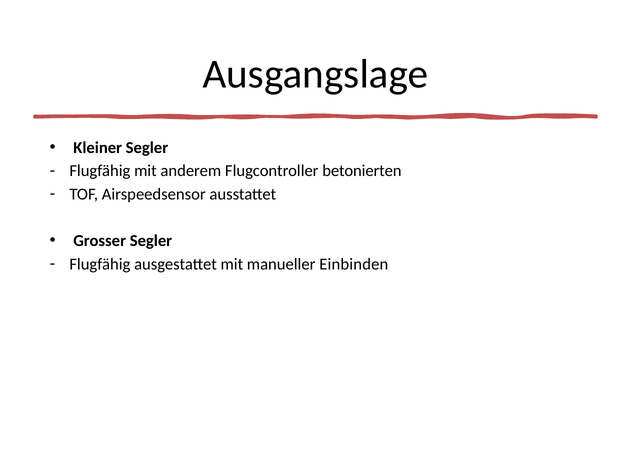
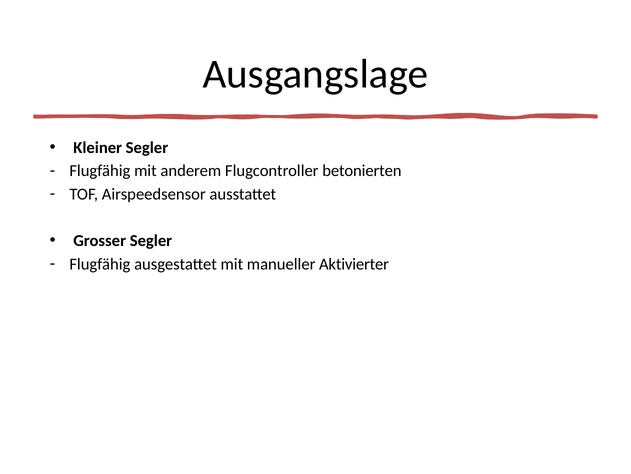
Einbinden: Einbinden -> Aktivierter (354, 264)
